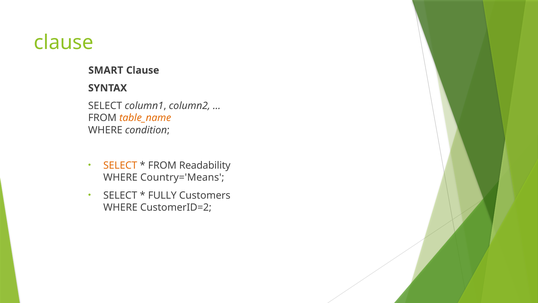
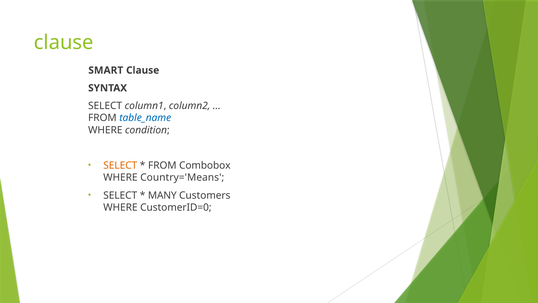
table_name colour: orange -> blue (145, 118)
Readability: Readability -> Combobox (205, 165)
FULLY: FULLY -> MANY (162, 195)
CustomerID=2: CustomerID=2 -> CustomerID=0 (176, 207)
